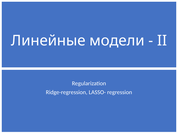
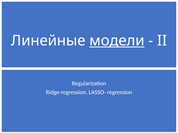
модели underline: none -> present (117, 41)
